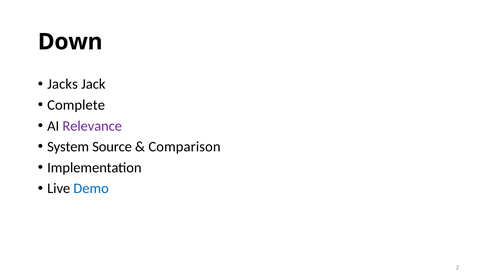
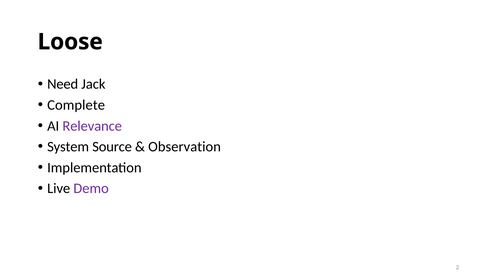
Down: Down -> Loose (70, 42)
Jacks: Jacks -> Need (63, 84)
Comparison: Comparison -> Observation (185, 147)
Demo colour: blue -> purple (91, 188)
